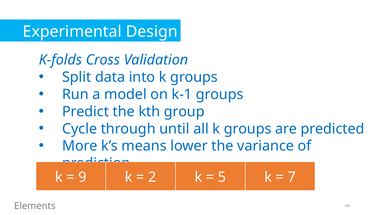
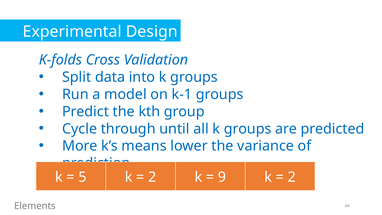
9: 9 -> 5 (82, 177)
5: 5 -> 9 (222, 177)
7: 7 -> 2 (292, 177)
